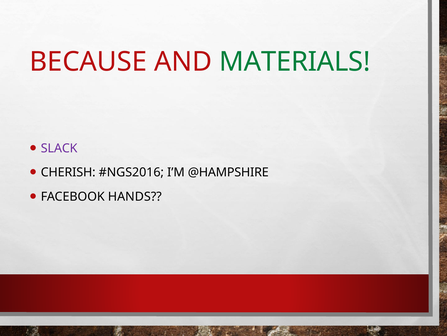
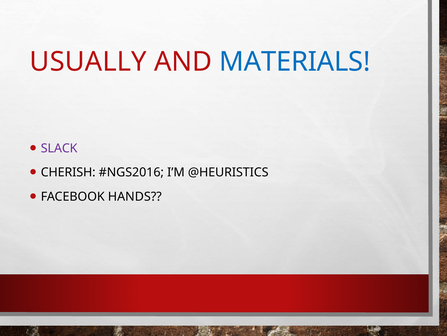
BECAUSE: BECAUSE -> USUALLY (88, 62)
MATERIALS colour: green -> blue (295, 62)
@HAMPSHIRE: @HAMPSHIRE -> @HEURISTICS (228, 172)
